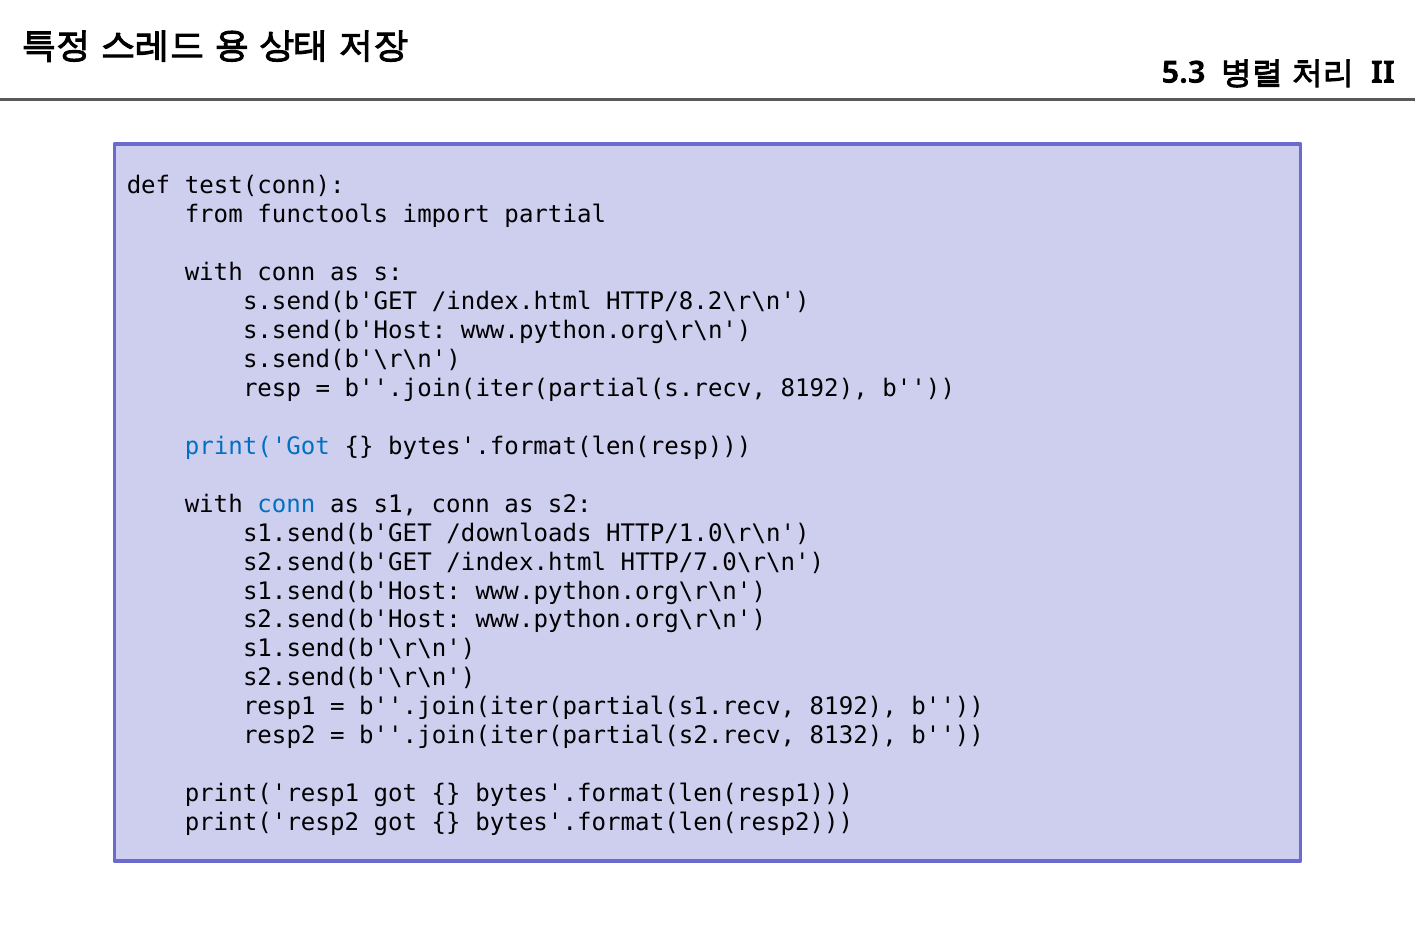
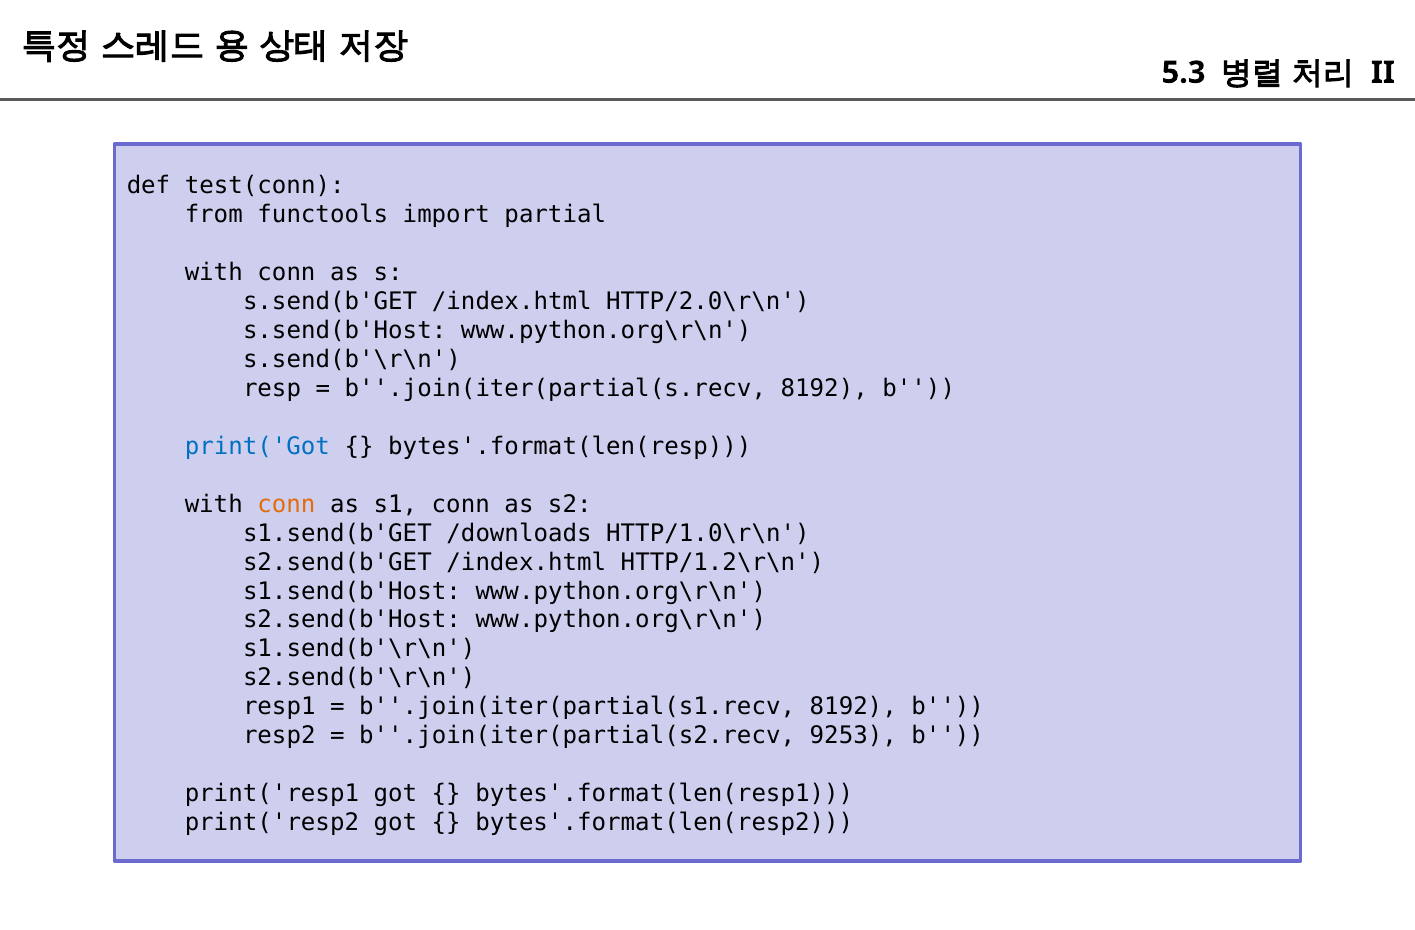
HTTP/8.2\r\n: HTTP/8.2\r\n -> HTTP/2.0\r\n (708, 301)
conn colour: blue -> orange (286, 504)
HTTP/7.0\r\n: HTTP/7.0\r\n -> HTTP/1.2\r\n (722, 562)
8132: 8132 -> 9253 (853, 735)
